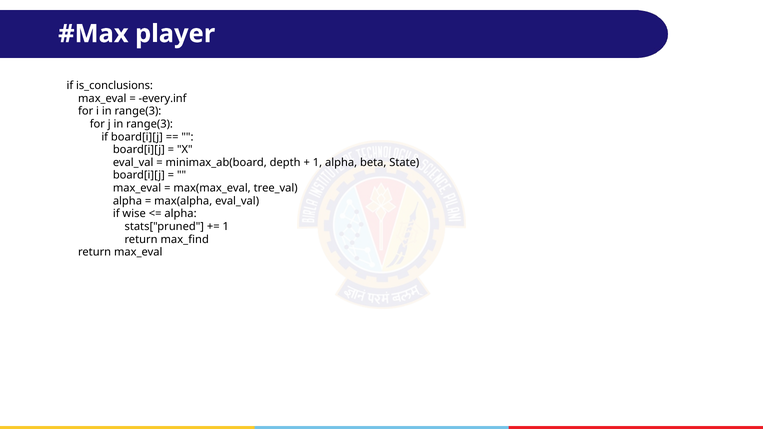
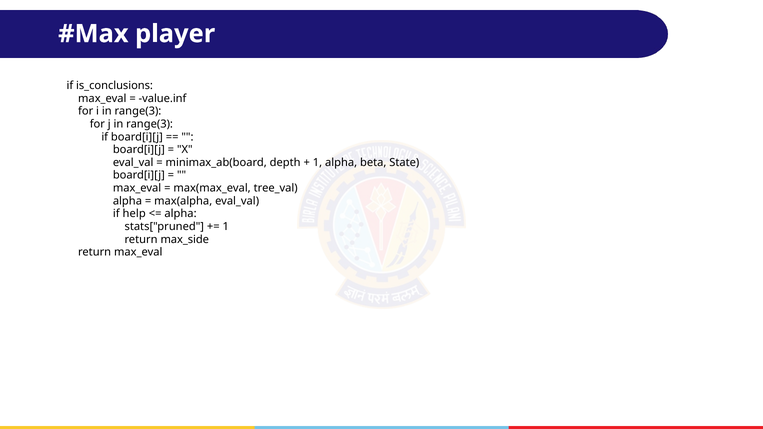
every.inf: every.inf -> value.inf (163, 98)
wise: wise -> help (134, 214)
max_find: max_find -> max_side (185, 239)
